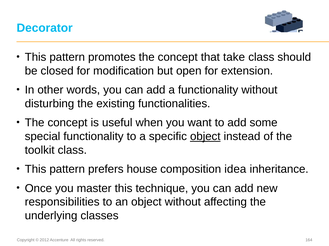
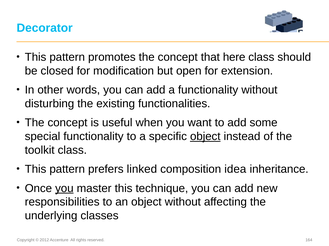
take: take -> here (234, 57)
house: house -> linked (142, 170)
you underline: none -> present (64, 189)
